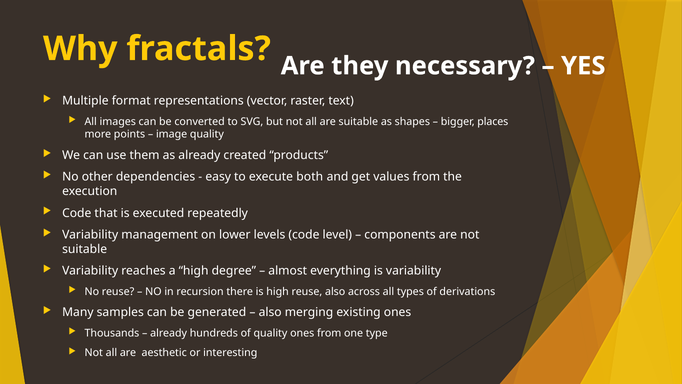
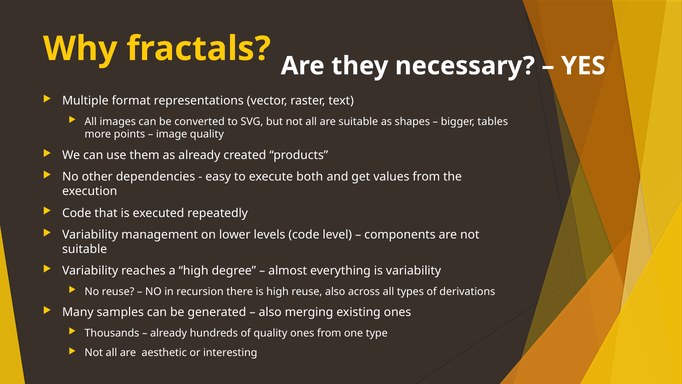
places: places -> tables (493, 121)
